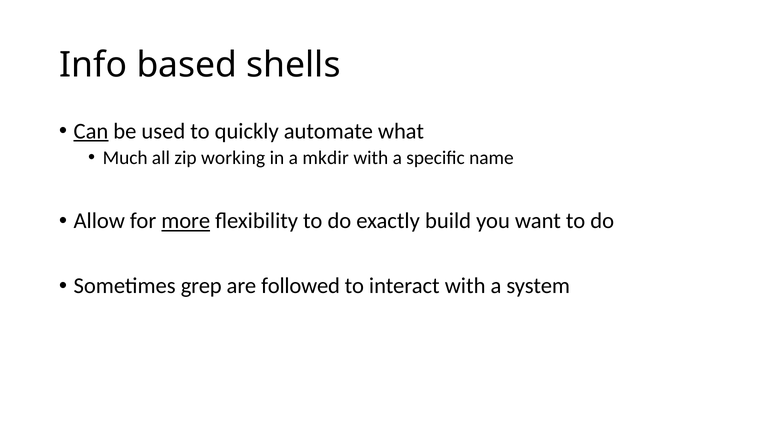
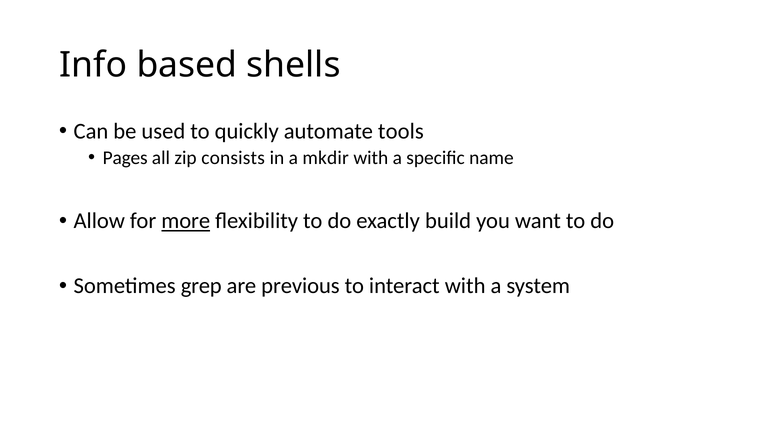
Can underline: present -> none (91, 131)
what: what -> tools (401, 131)
Much: Much -> Pages (125, 158)
working: working -> consists (233, 158)
followed: followed -> previous (300, 286)
